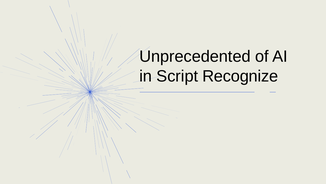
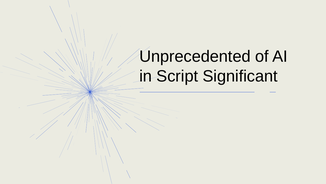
Recognize: Recognize -> Significant (240, 76)
